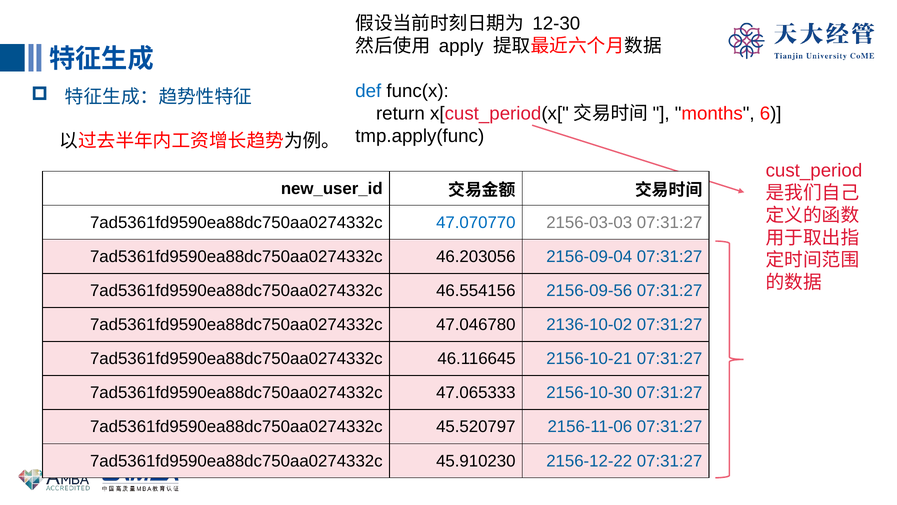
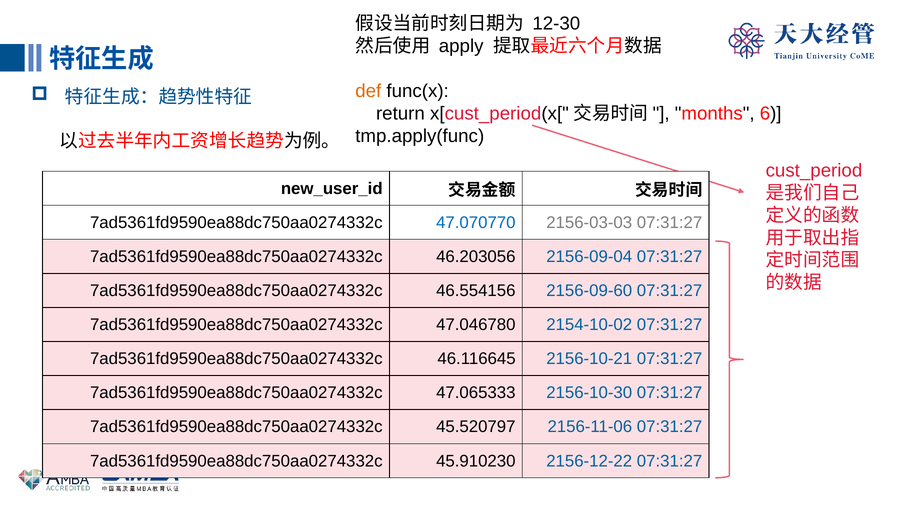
def colour: blue -> orange (368, 91)
2156-09-56: 2156-09-56 -> 2156-09-60 (589, 290)
2136-10-02: 2136-10-02 -> 2154-10-02 (589, 324)
